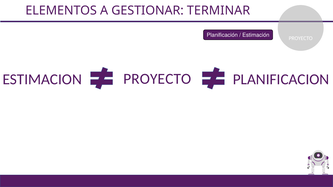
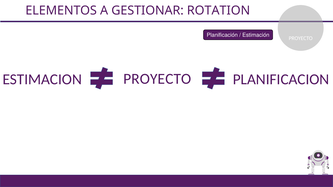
TERMINAR: TERMINAR -> ROTATION (219, 10)
